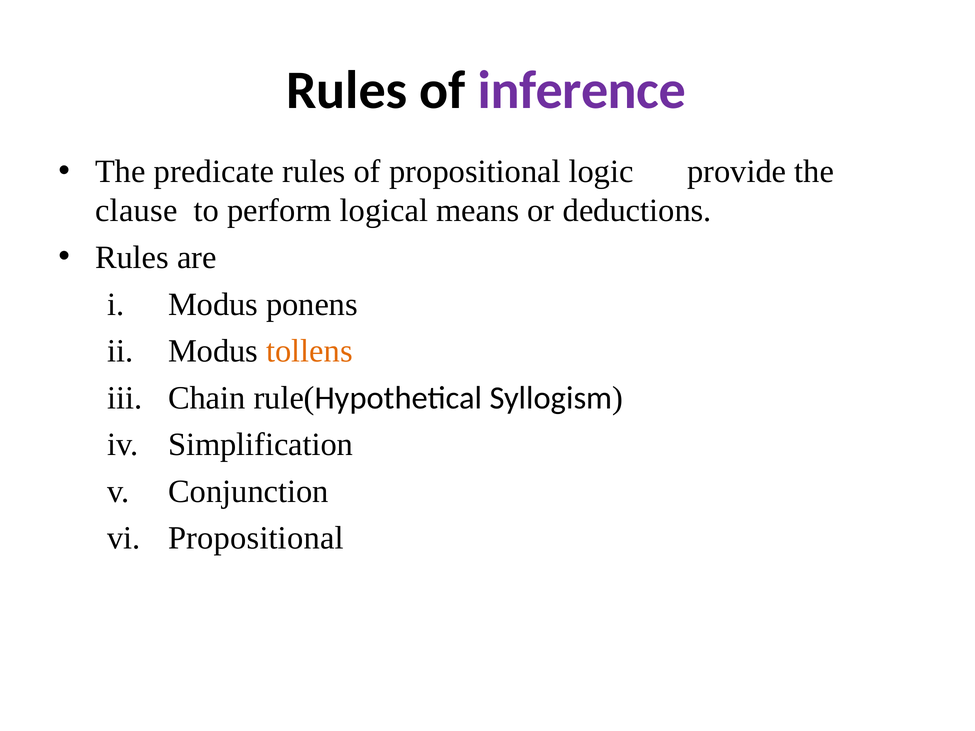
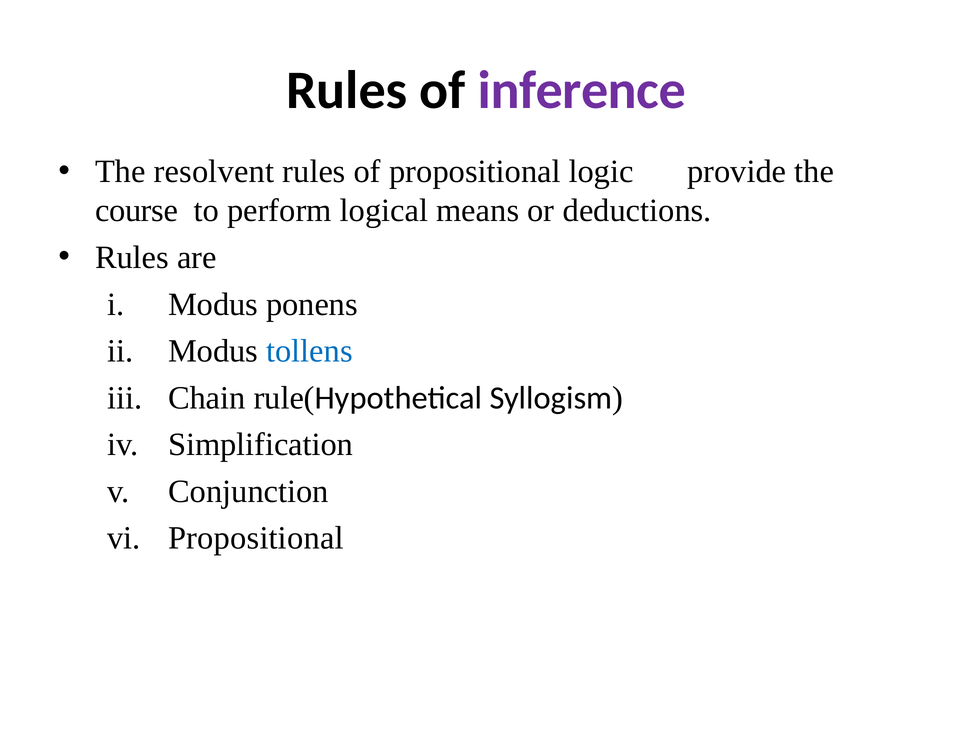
predicate: predicate -> resolvent (214, 172)
clause: clause -> course (137, 211)
tollens colour: orange -> blue (309, 351)
